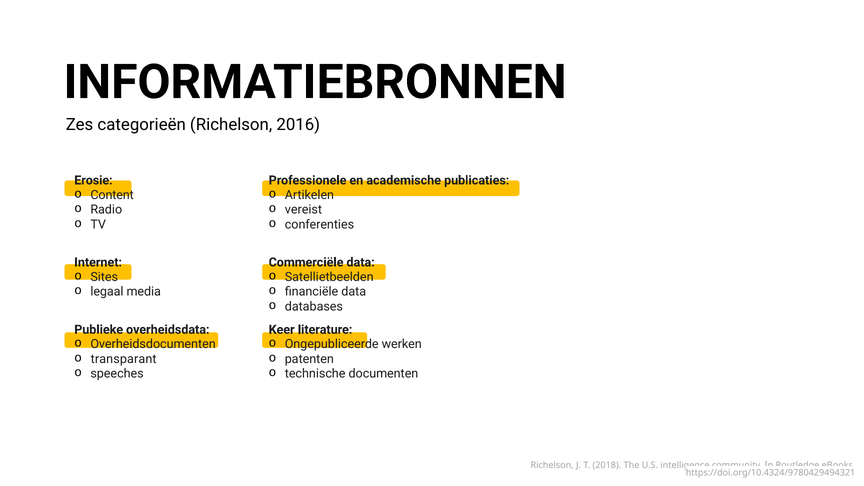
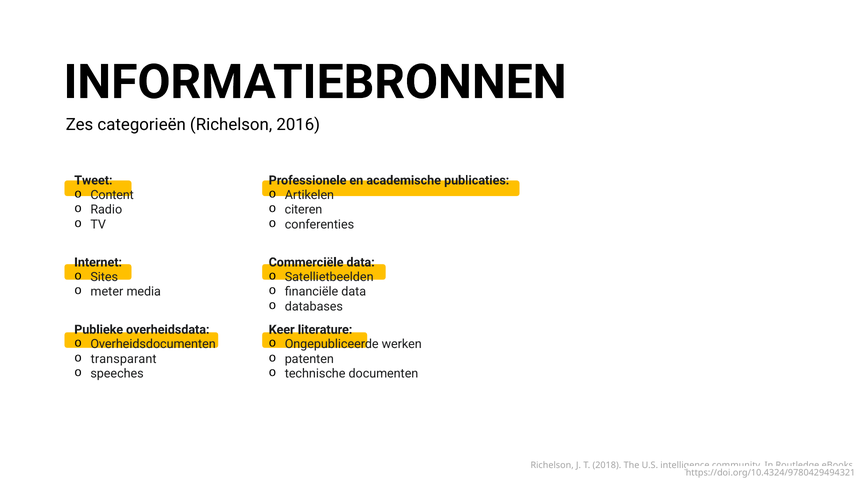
Erosie: Erosie -> Tweet (93, 180)
vereist: vereist -> citeren (303, 210)
legaal: legaal -> meter (107, 292)
